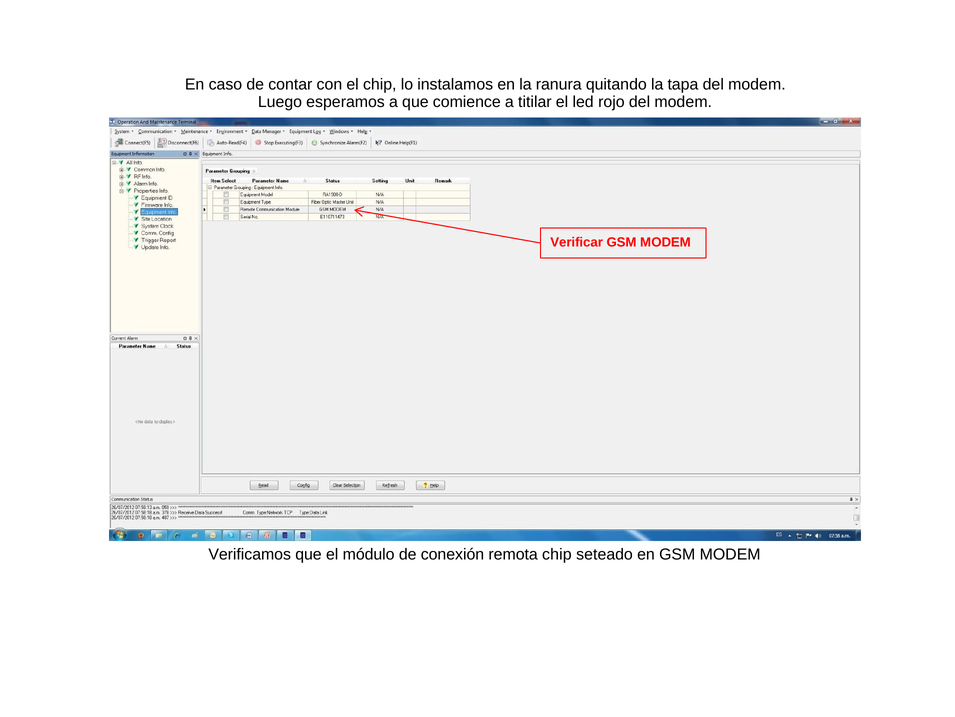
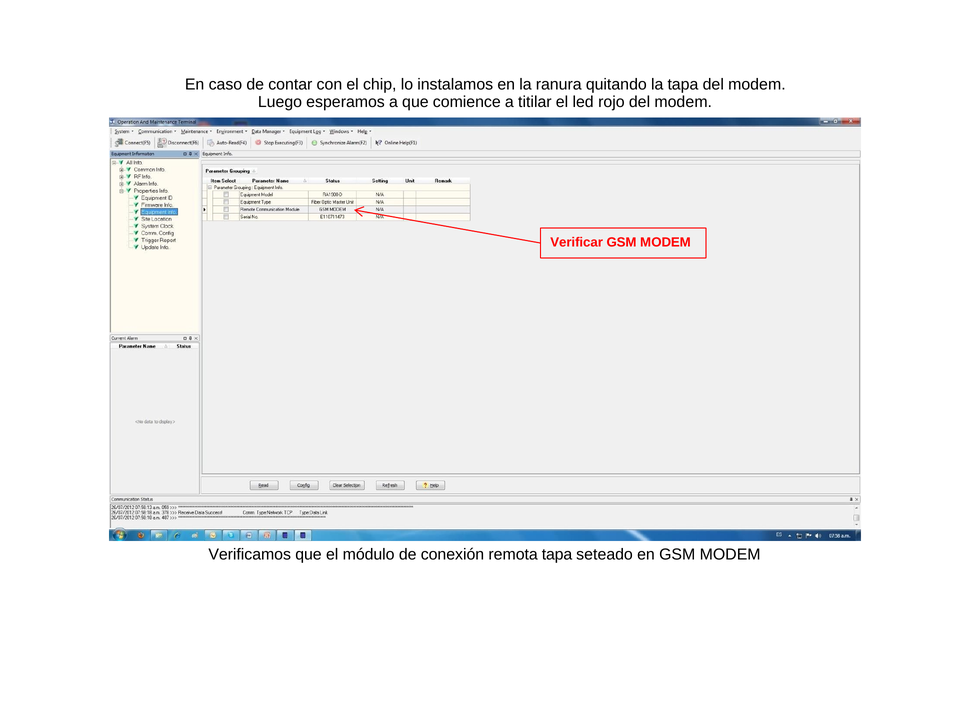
remota chip: chip -> tapa (557, 554)
